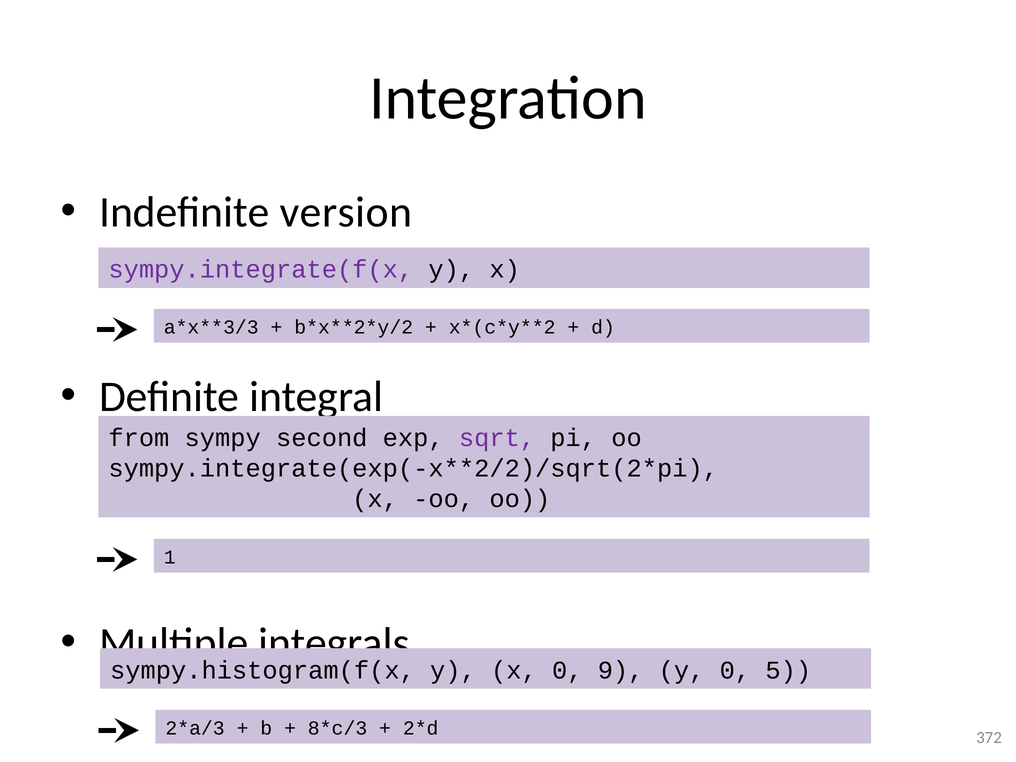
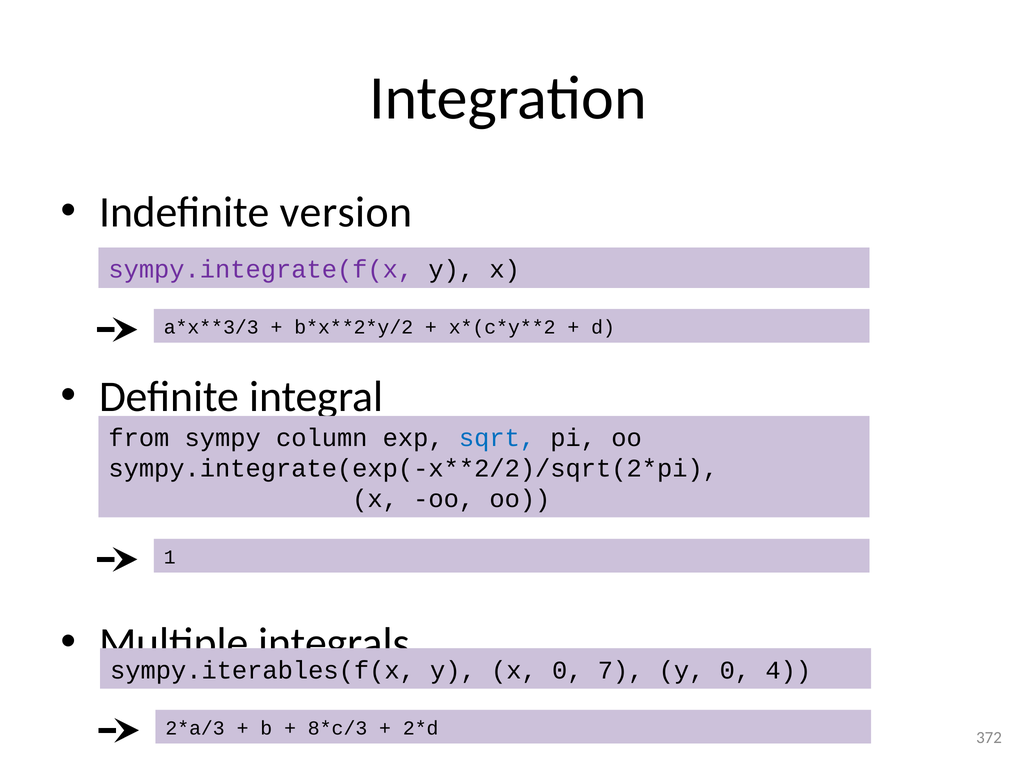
second: second -> column (322, 438)
sqrt colour: purple -> blue (497, 438)
sympy.histogram(f(x: sympy.histogram(f(x -> sympy.iterables(f(x (262, 670)
9: 9 -> 7 (621, 670)
5: 5 -> 4 (788, 670)
